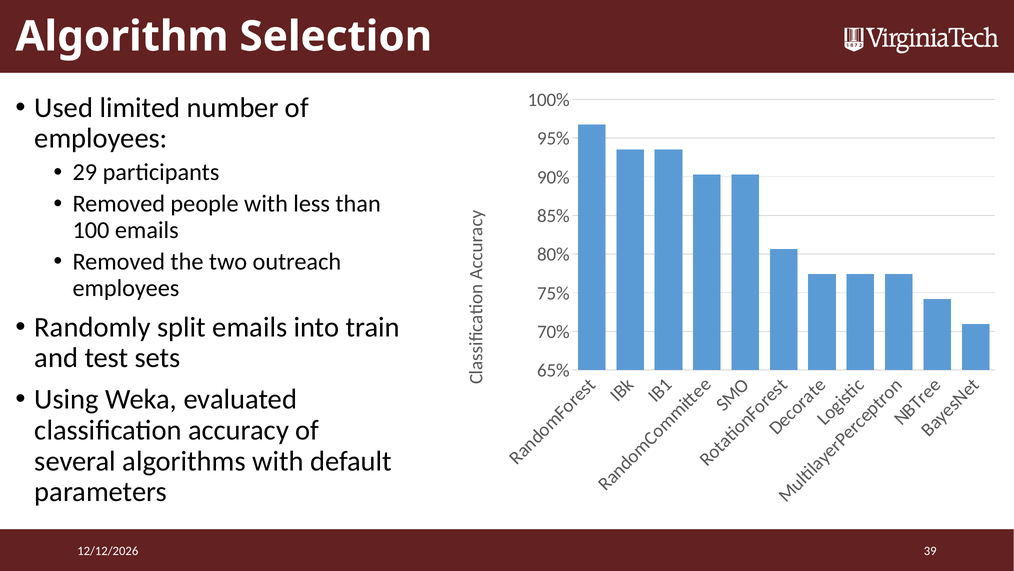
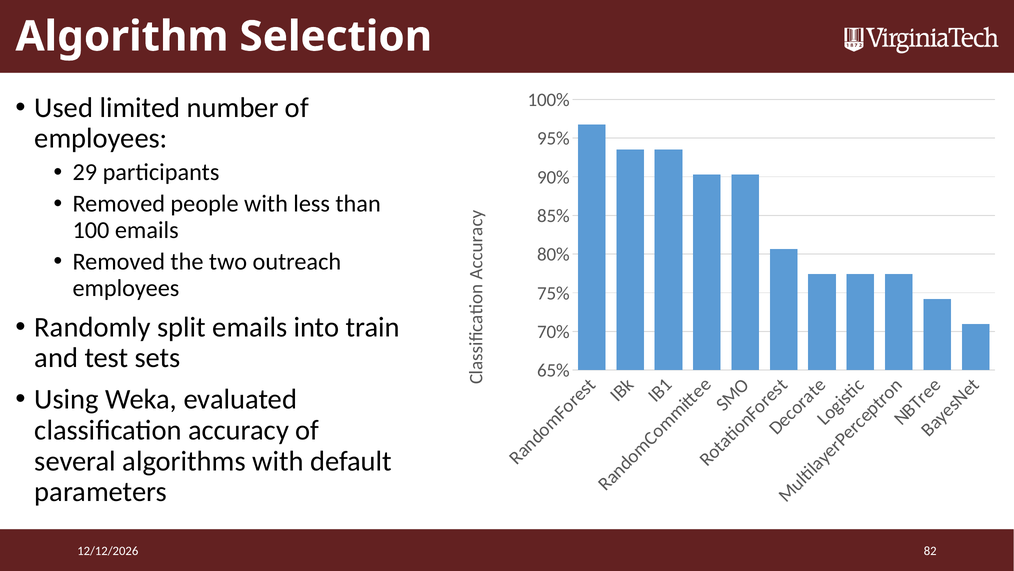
39: 39 -> 82 (930, 551)
